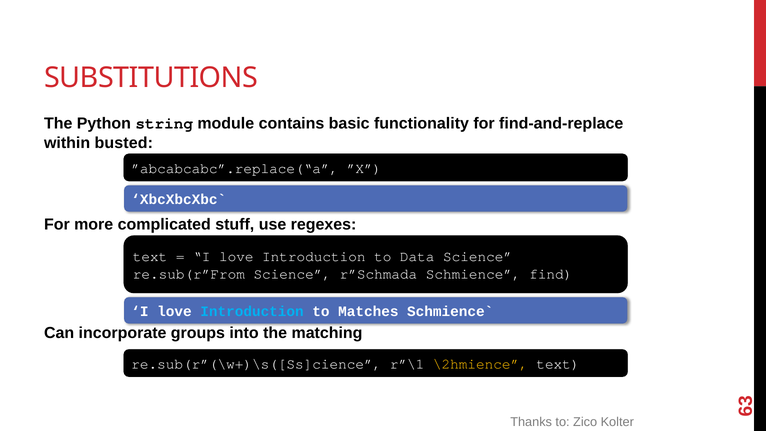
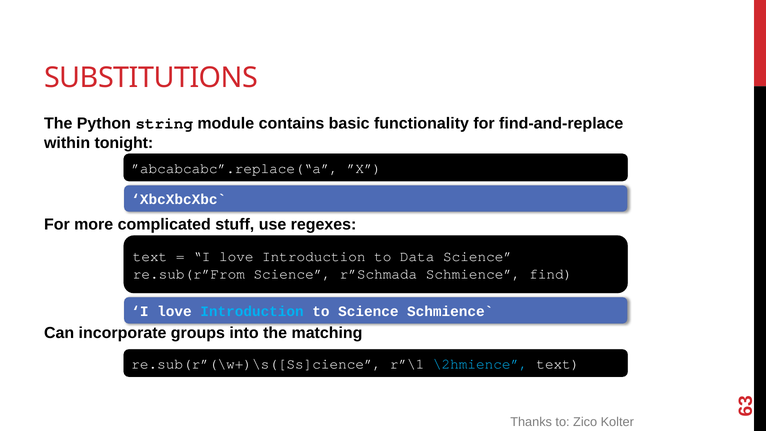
busted: busted -> tonight (124, 143)
to Matches: Matches -> Science (368, 311)
\2hmience colour: yellow -> light blue (480, 364)
